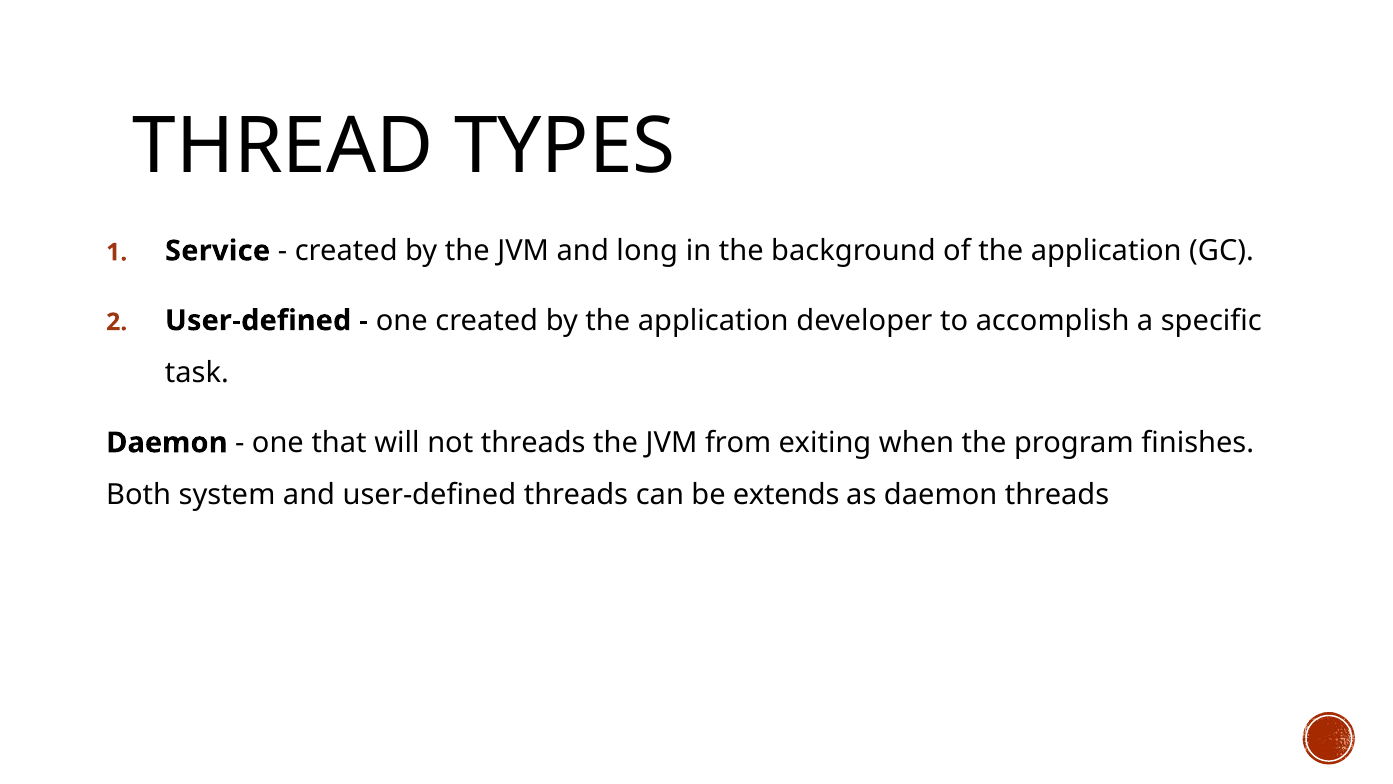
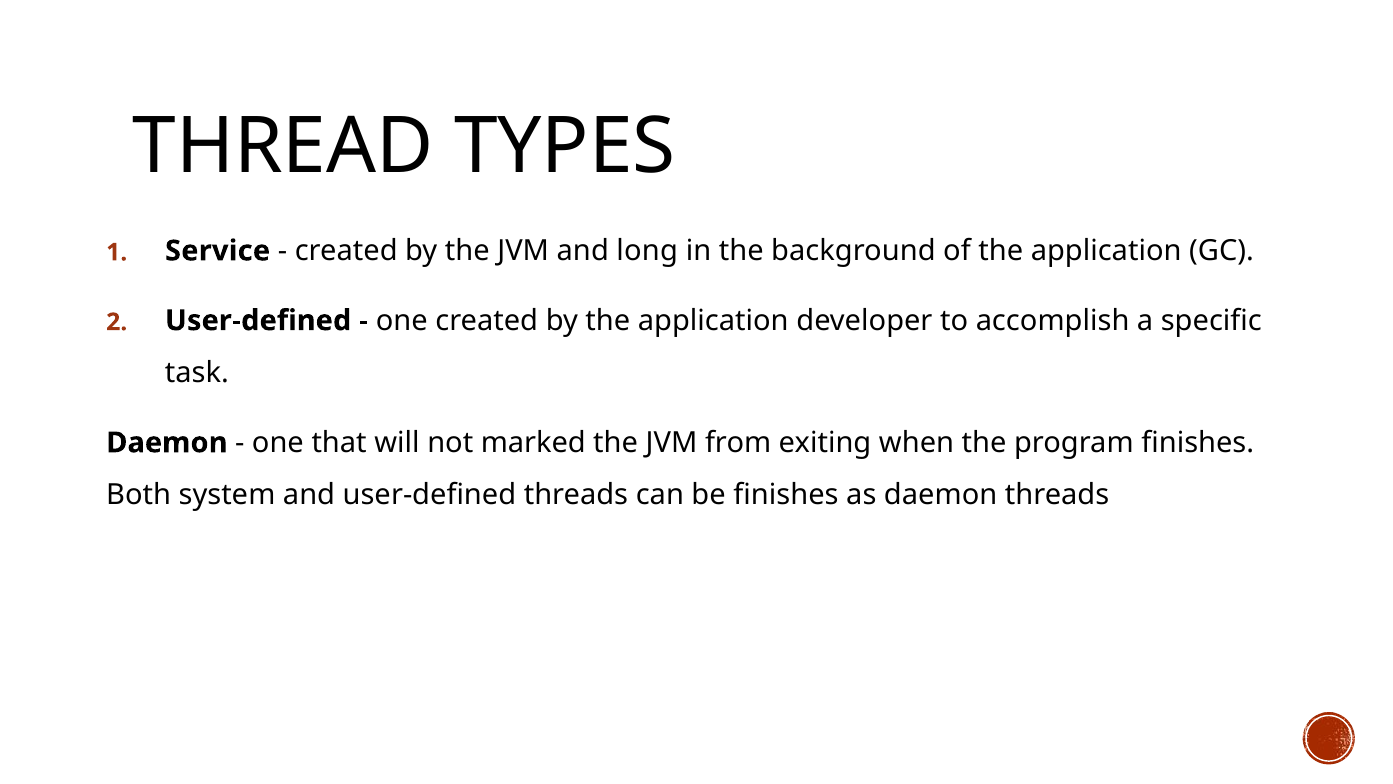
not threads: threads -> marked (533, 442)
be extends: extends -> finishes (786, 495)
